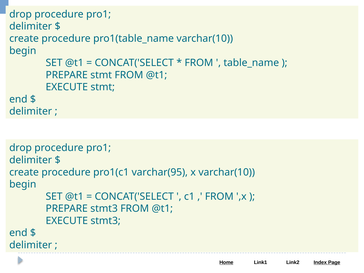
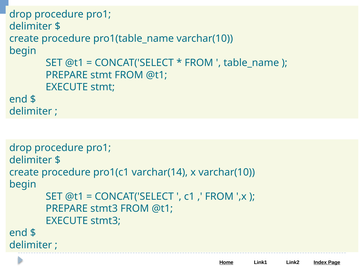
varchar(95: varchar(95 -> varchar(14 (160, 172)
